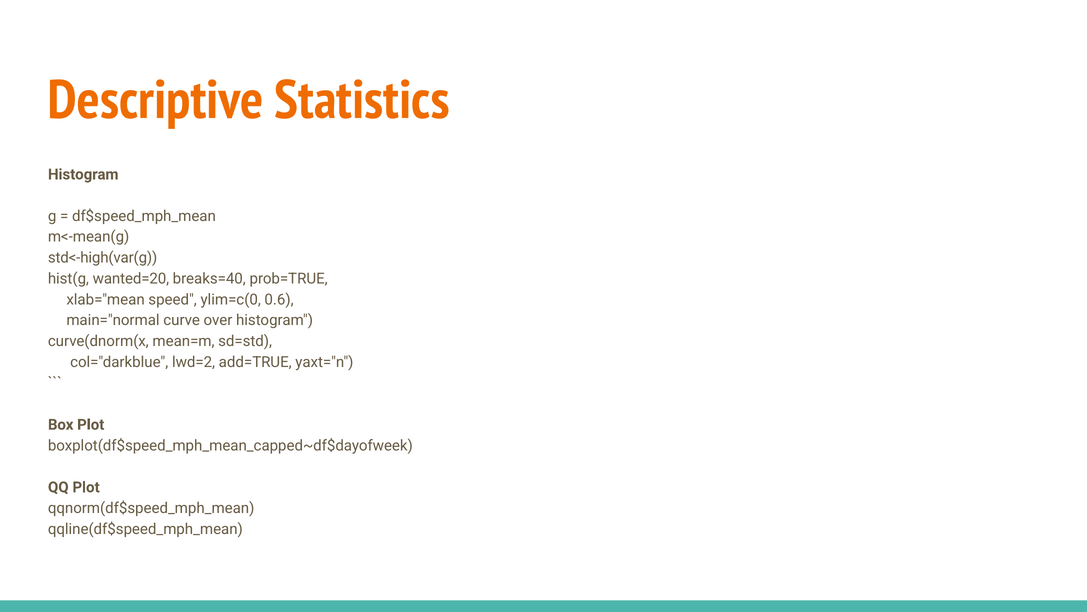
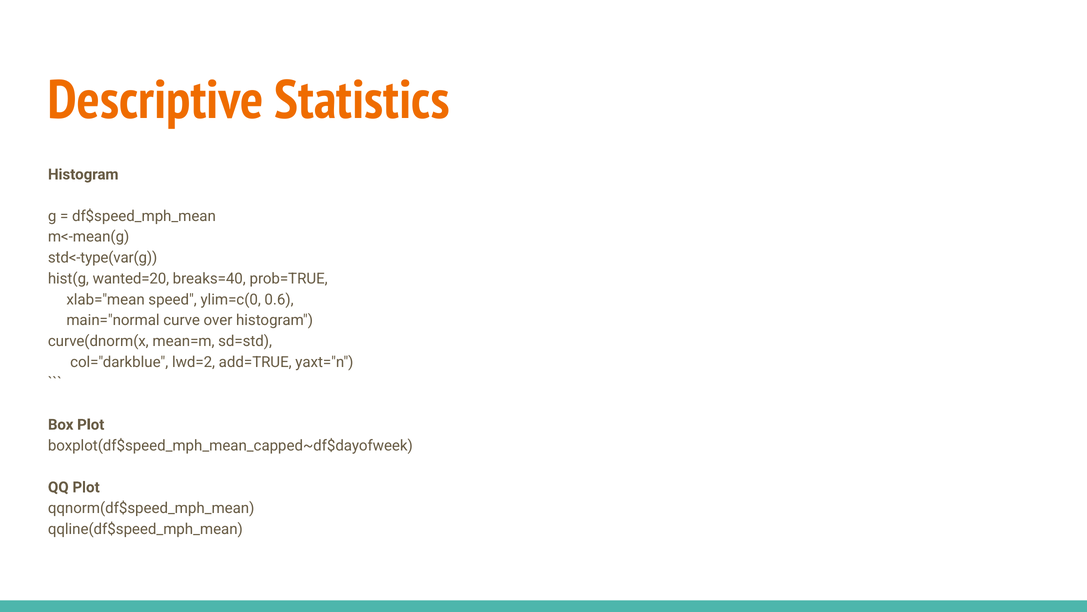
std<-high(var(g: std<-high(var(g -> std<-type(var(g (103, 258)
